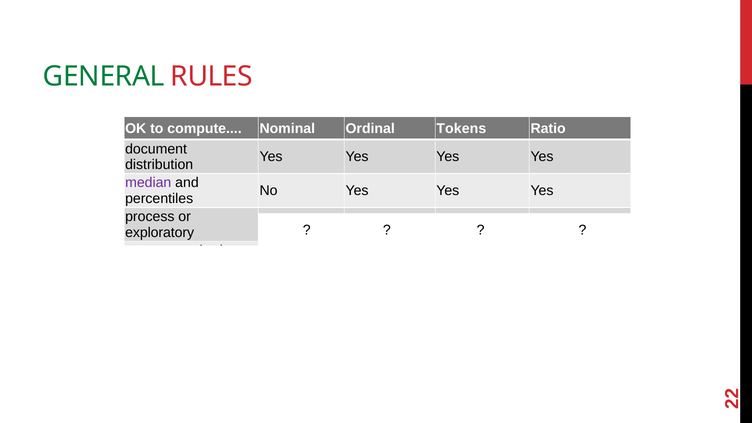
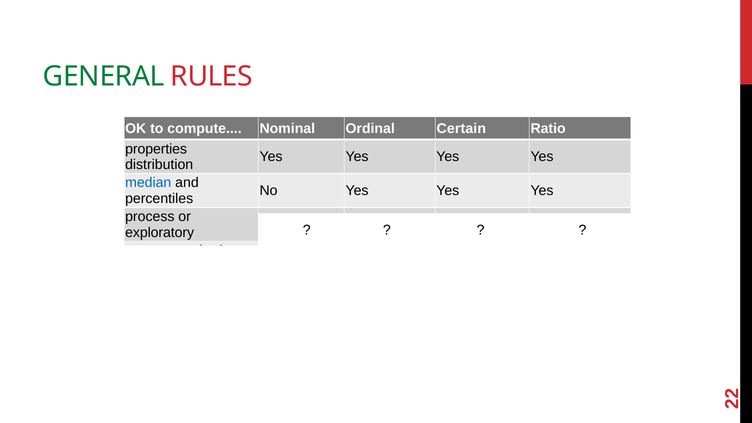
Tokens: Tokens -> Certain (461, 128)
document: document -> properties (156, 149)
median colour: purple -> blue (148, 183)
